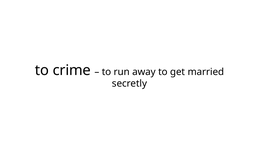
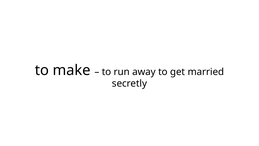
crime: crime -> make (72, 70)
